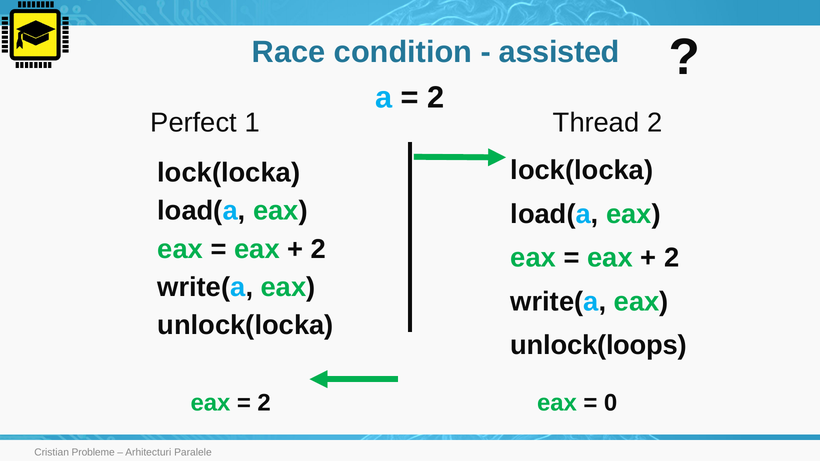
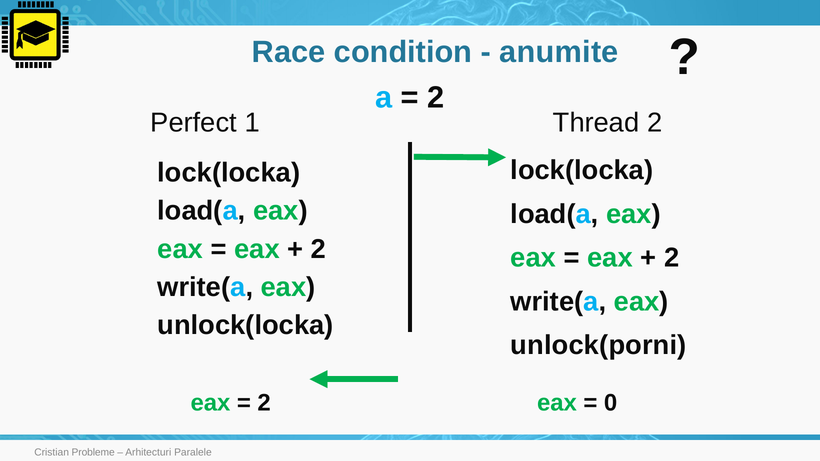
assisted: assisted -> anumite (559, 52)
unlock(loops: unlock(loops -> unlock(porni (599, 345)
